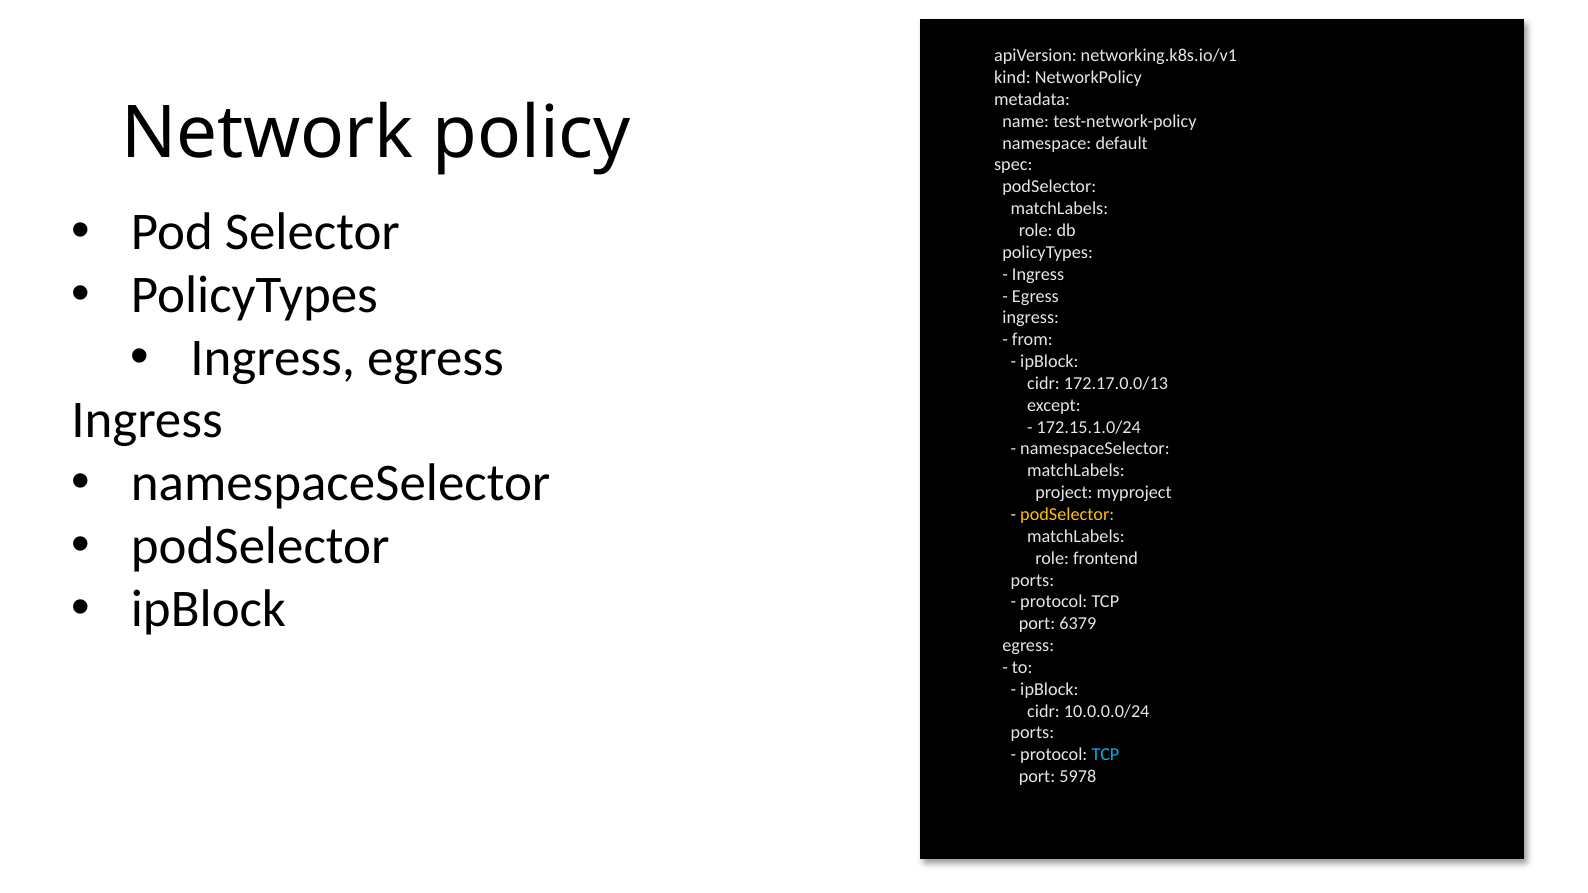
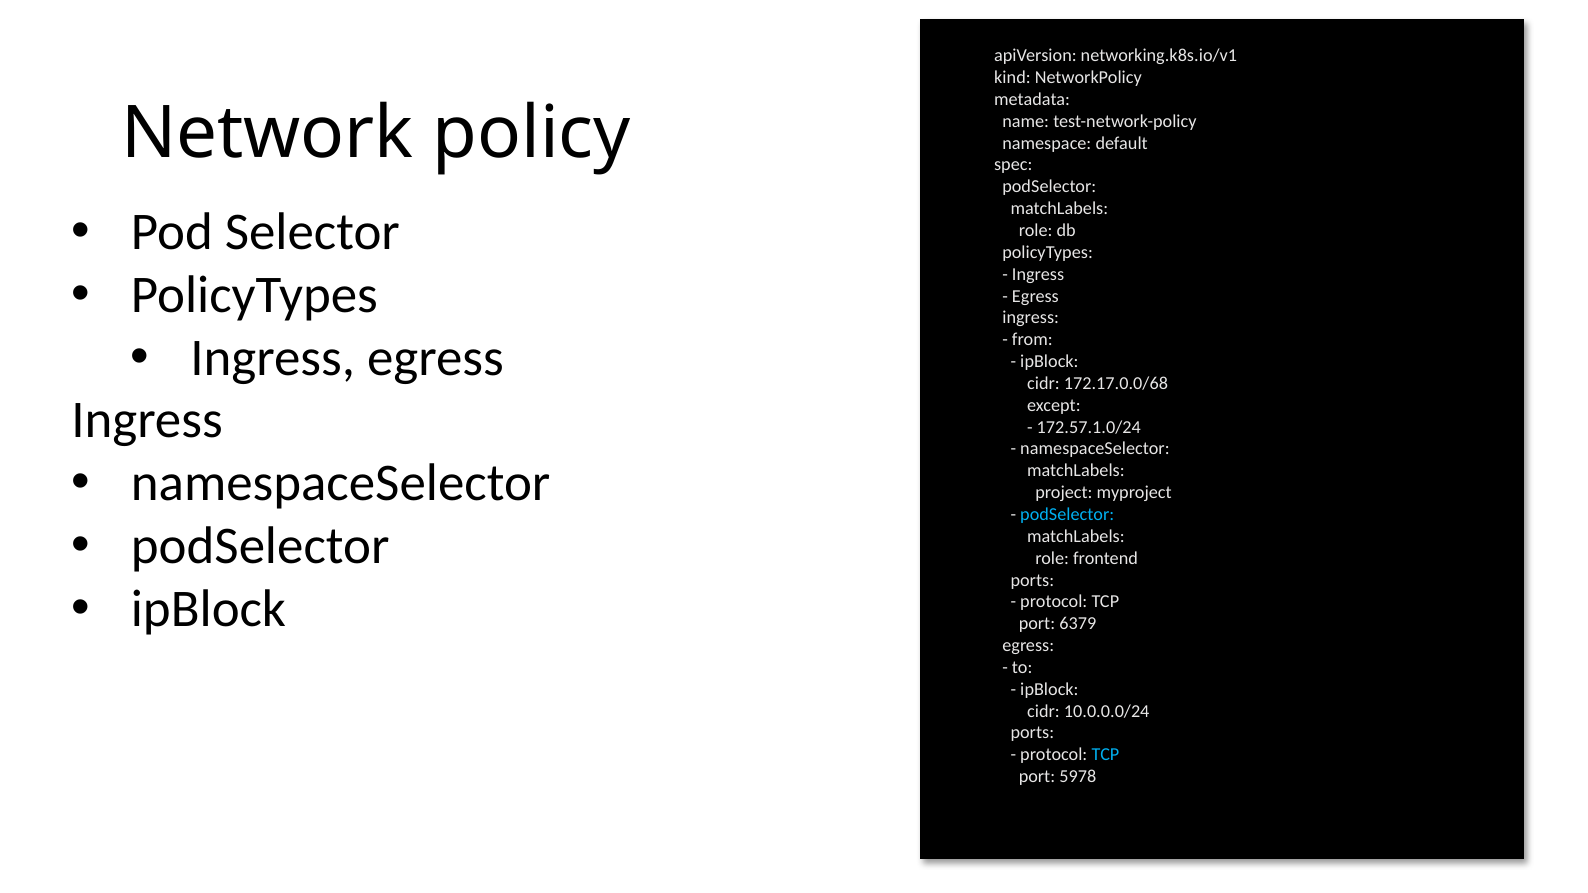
172.17.0.0/13: 172.17.0.0/13 -> 172.17.0.0/68 (1116, 384)
172.15.1.0/24: 172.15.1.0/24 -> 172.57.1.0/24 (1089, 427)
podSelector colour: yellow -> light blue (1067, 515)
